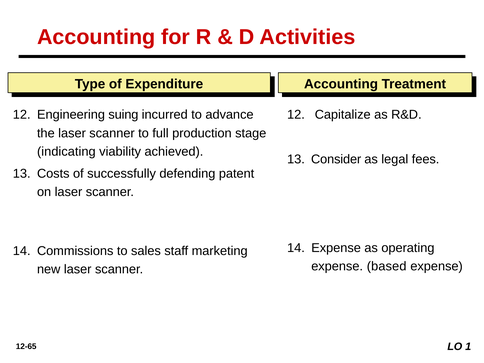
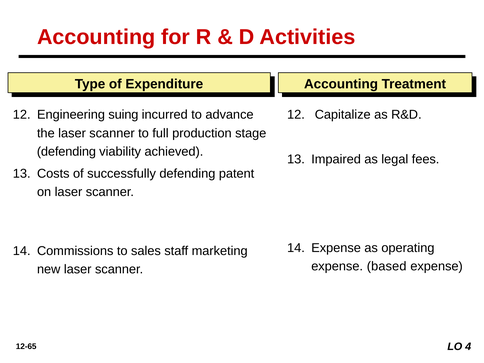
indicating: indicating -> defending (66, 152)
Consider: Consider -> Impaired (336, 159)
1: 1 -> 4 (468, 347)
